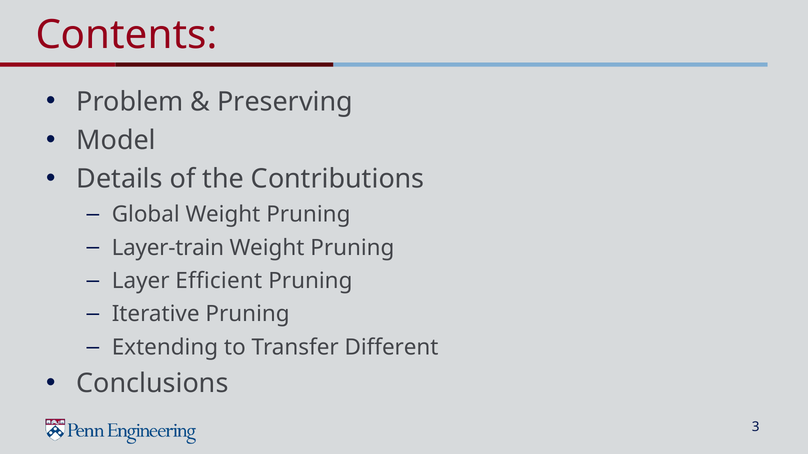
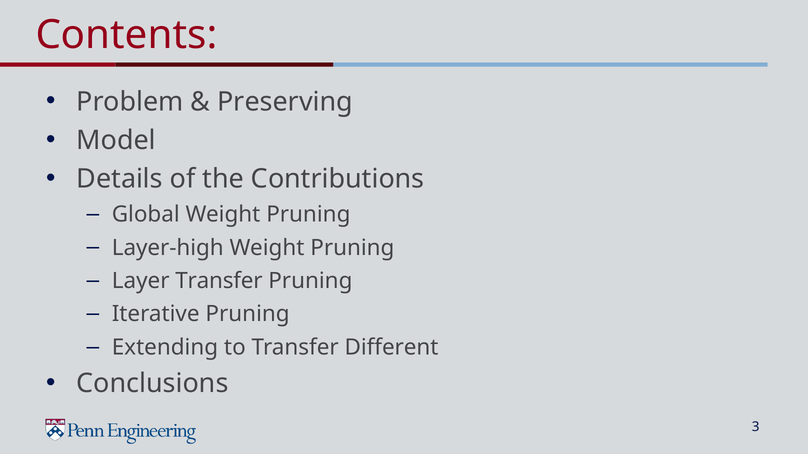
Layer-train: Layer-train -> Layer-high (168, 248)
Layer Efficient: Efficient -> Transfer (219, 281)
